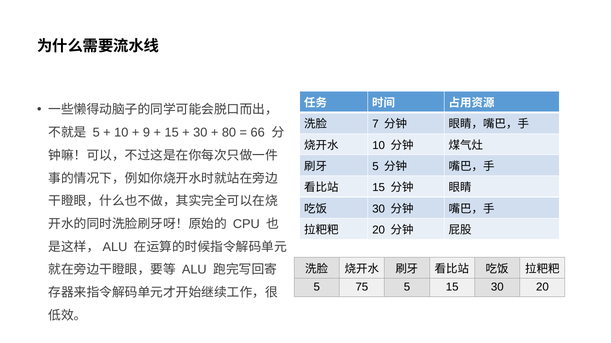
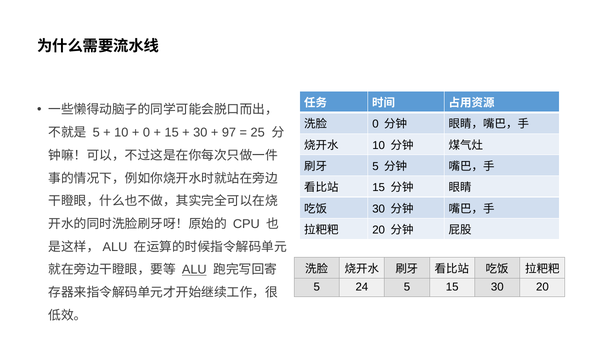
7: 7 -> 0 (375, 124)
9: 9 -> 0 (146, 133)
80: 80 -> 97 (229, 133)
66: 66 -> 25 (258, 133)
ALU underline: none -> present (194, 270)
75: 75 -> 24 (362, 288)
